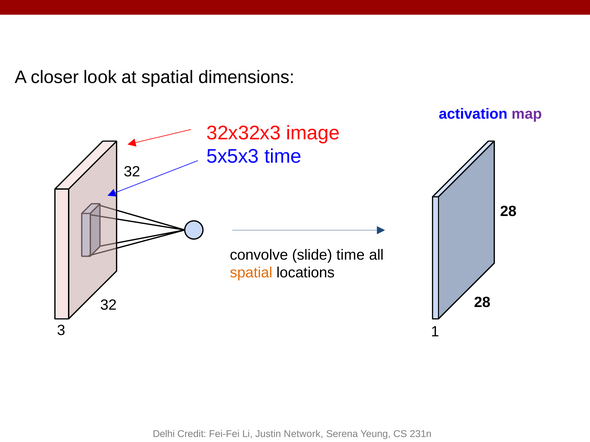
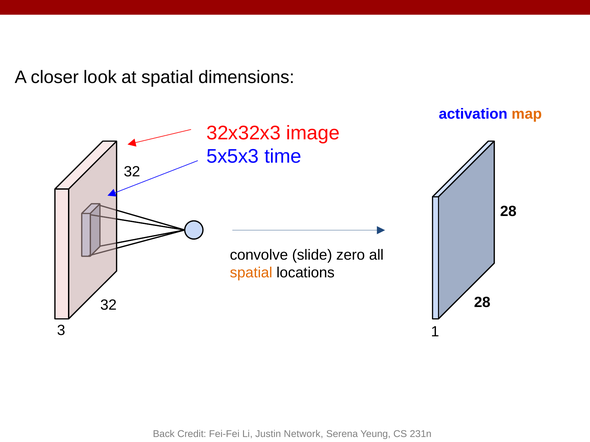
map colour: purple -> orange (527, 114)
slide time: time -> zero (351, 255)
Delhi: Delhi -> Back (164, 434)
